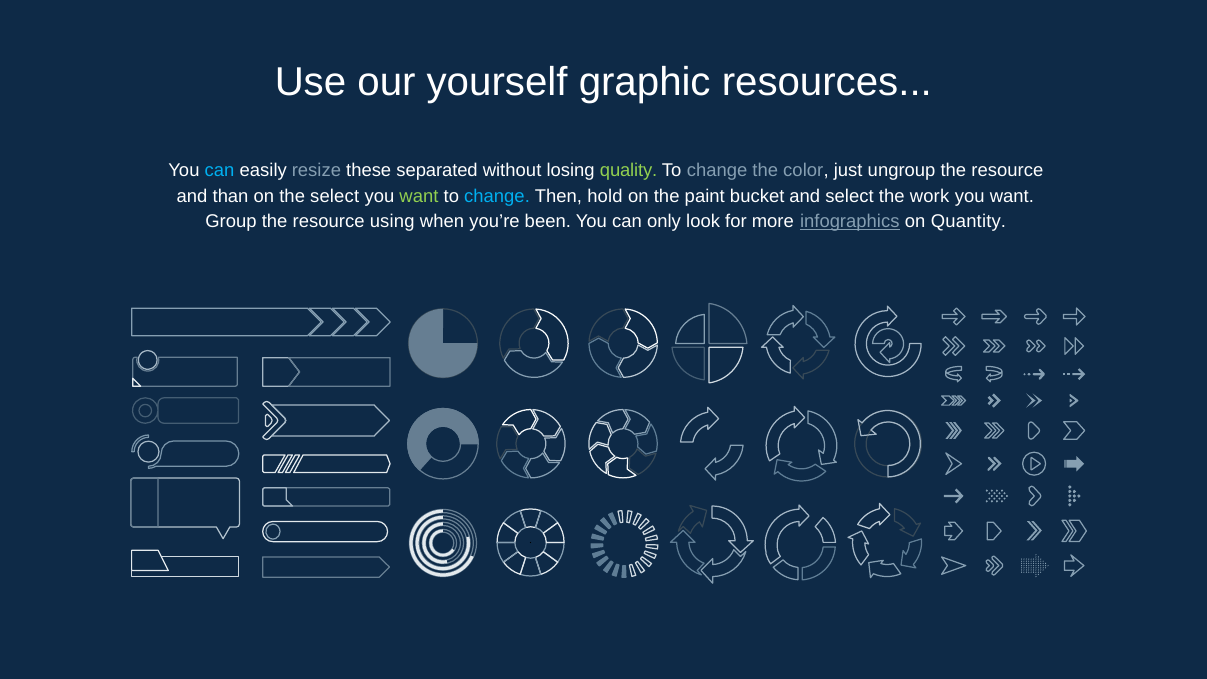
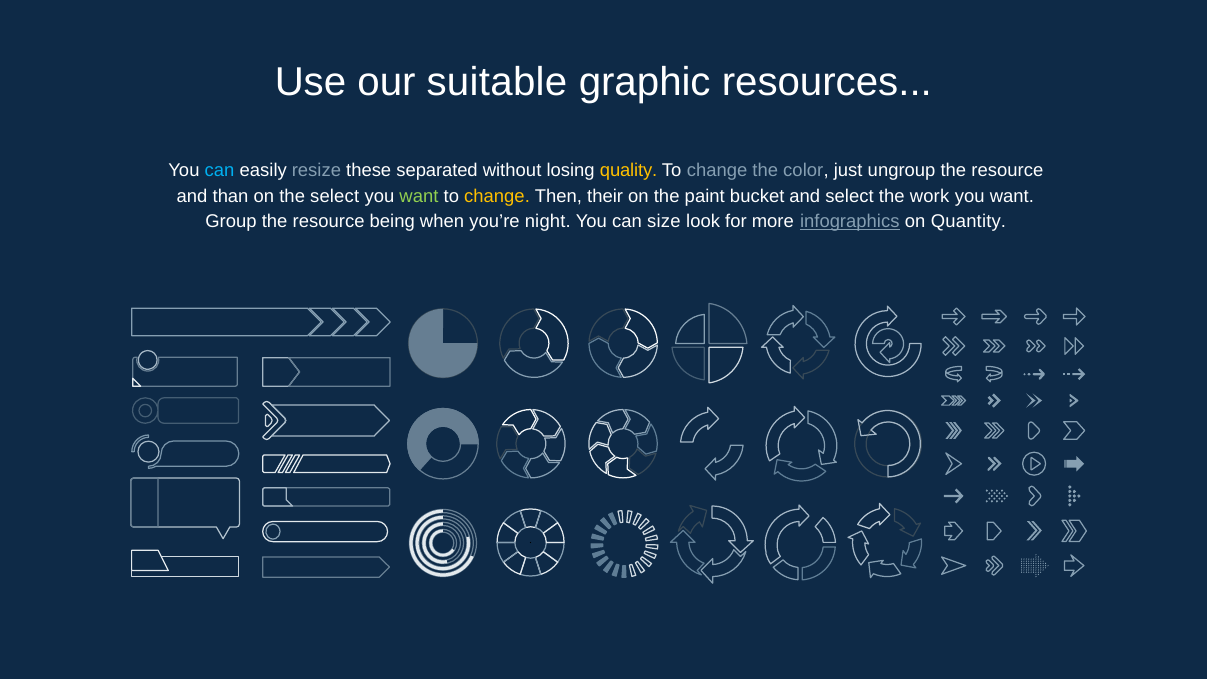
yourself: yourself -> suitable (497, 82)
quality colour: light green -> yellow (629, 171)
change colour: light blue -> yellow (497, 196)
hold: hold -> their (605, 196)
using: using -> being (392, 221)
been: been -> night (548, 221)
only: only -> size (664, 221)
